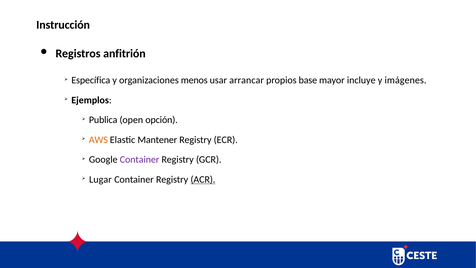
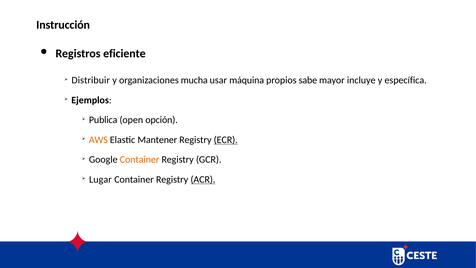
anfitrión: anfitrión -> eficiente (124, 54)
Específica: Específica -> Distribuir (91, 80)
menos: menos -> mucha (194, 80)
arrancar: arrancar -> máquina (247, 80)
base: base -> sabe (308, 80)
imágenes: imágenes -> específica (406, 80)
ECR underline: none -> present (226, 140)
Container colour: purple -> orange (140, 160)
